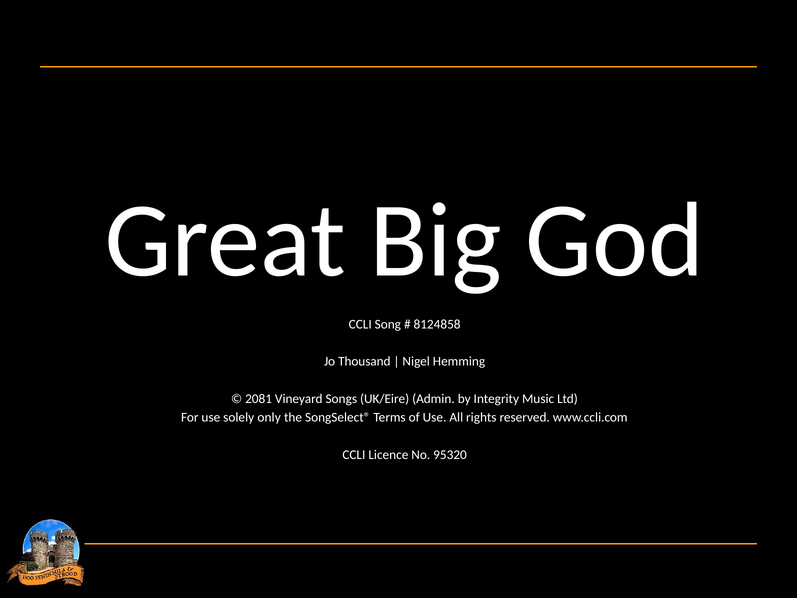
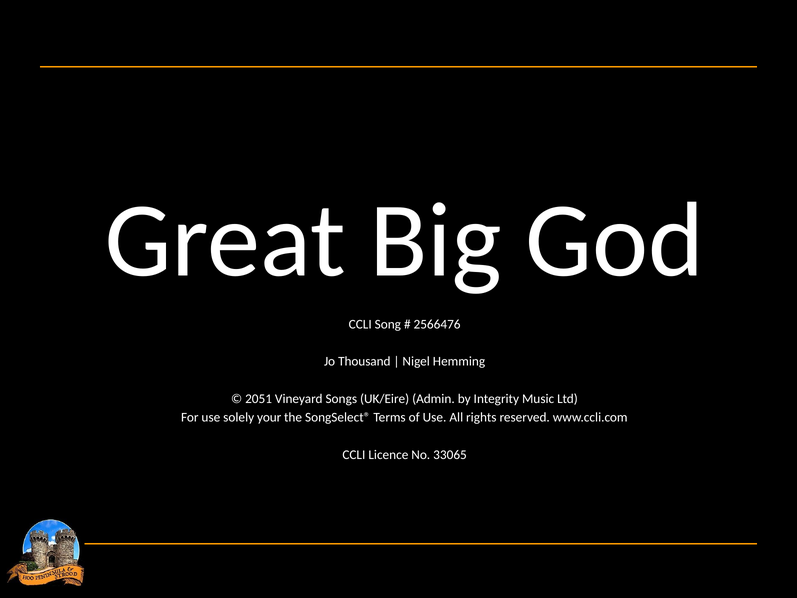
8124858: 8124858 -> 2566476 (437, 324)
2081: 2081 -> 2051 (259, 399)
only: only -> your (269, 417)
95320: 95320 -> 33065 (450, 454)
